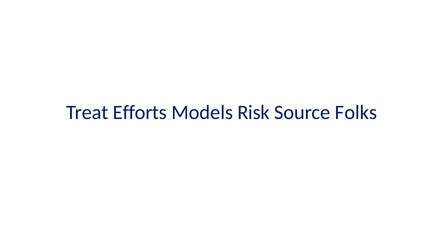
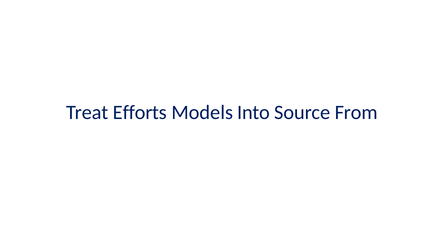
Risk: Risk -> Into (254, 112)
Folks: Folks -> From (356, 112)
